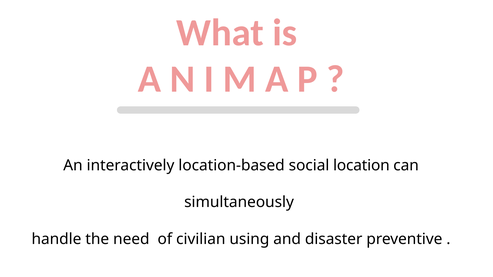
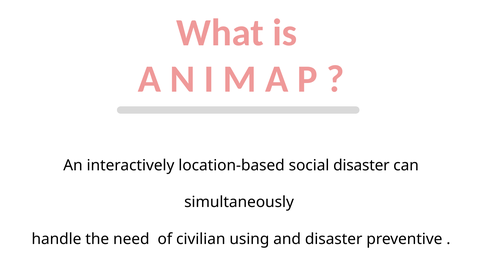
social location: location -> disaster (361, 165)
